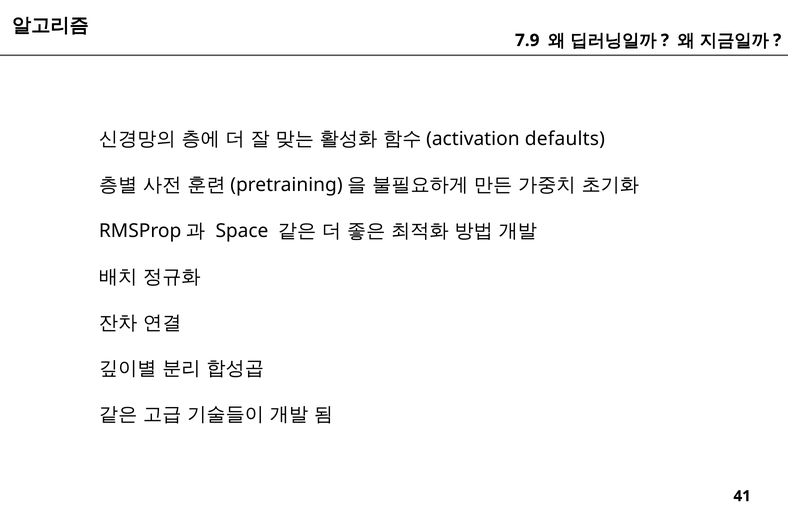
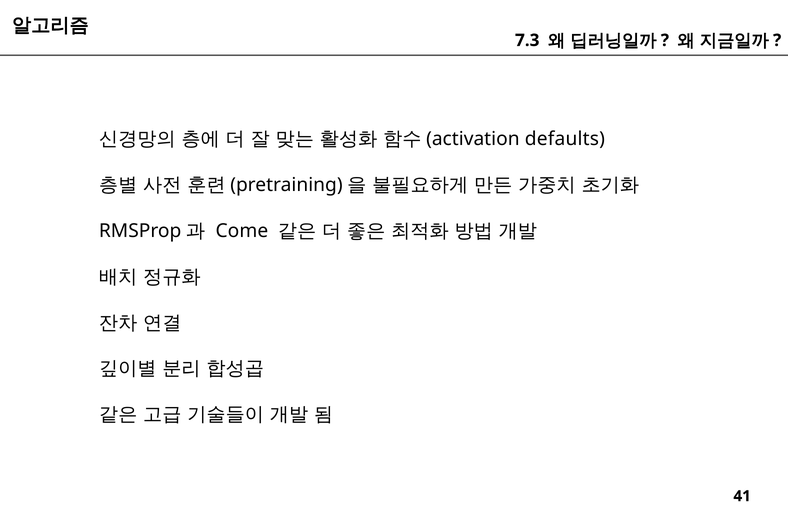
7.9: 7.9 -> 7.3 (527, 40)
Space: Space -> Come (242, 231)
